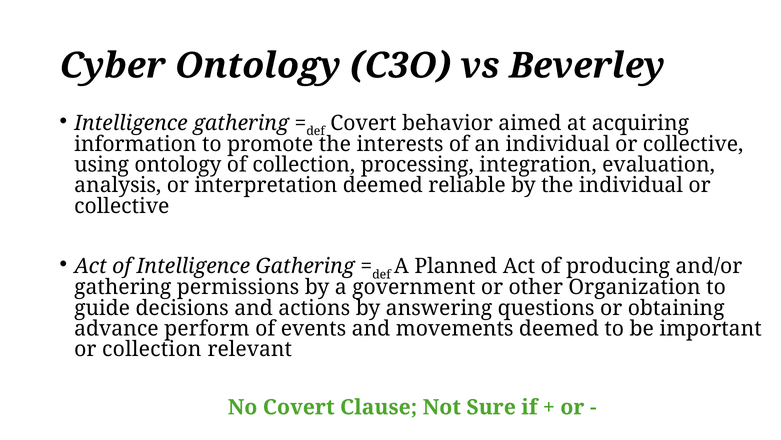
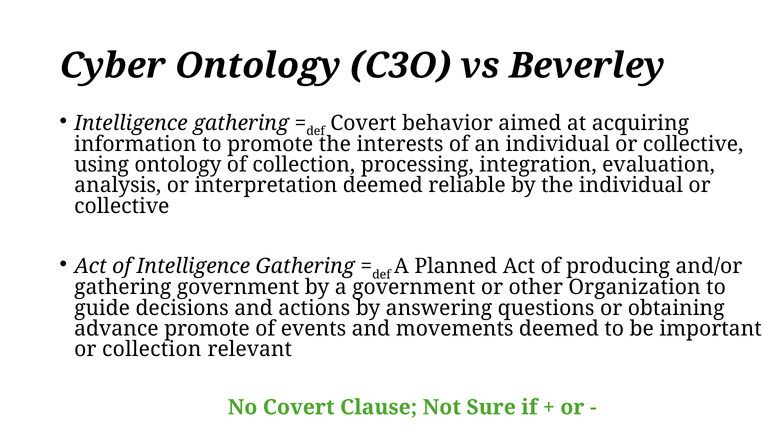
gathering permissions: permissions -> government (238, 287)
advance perform: perform -> promote (207, 328)
